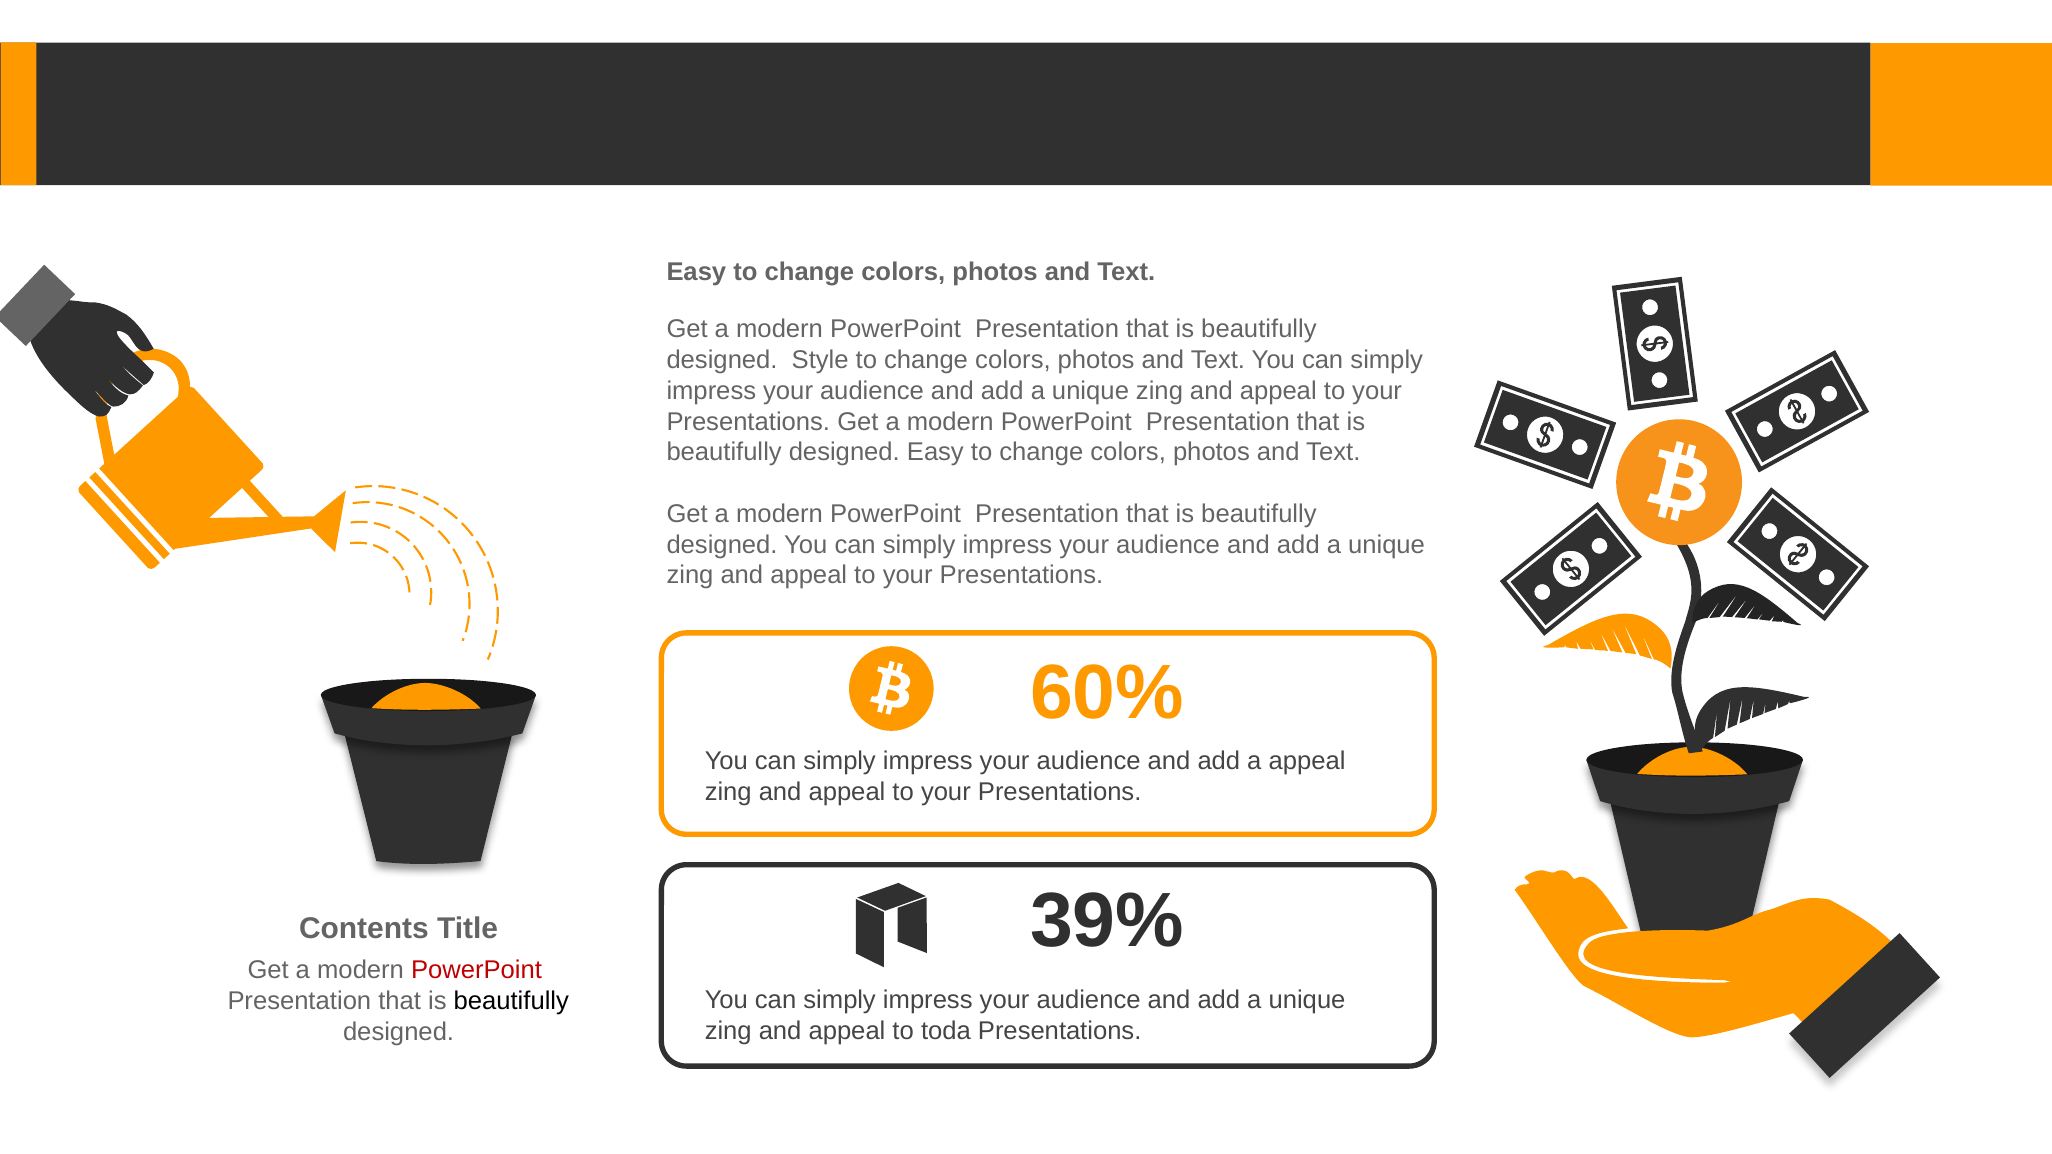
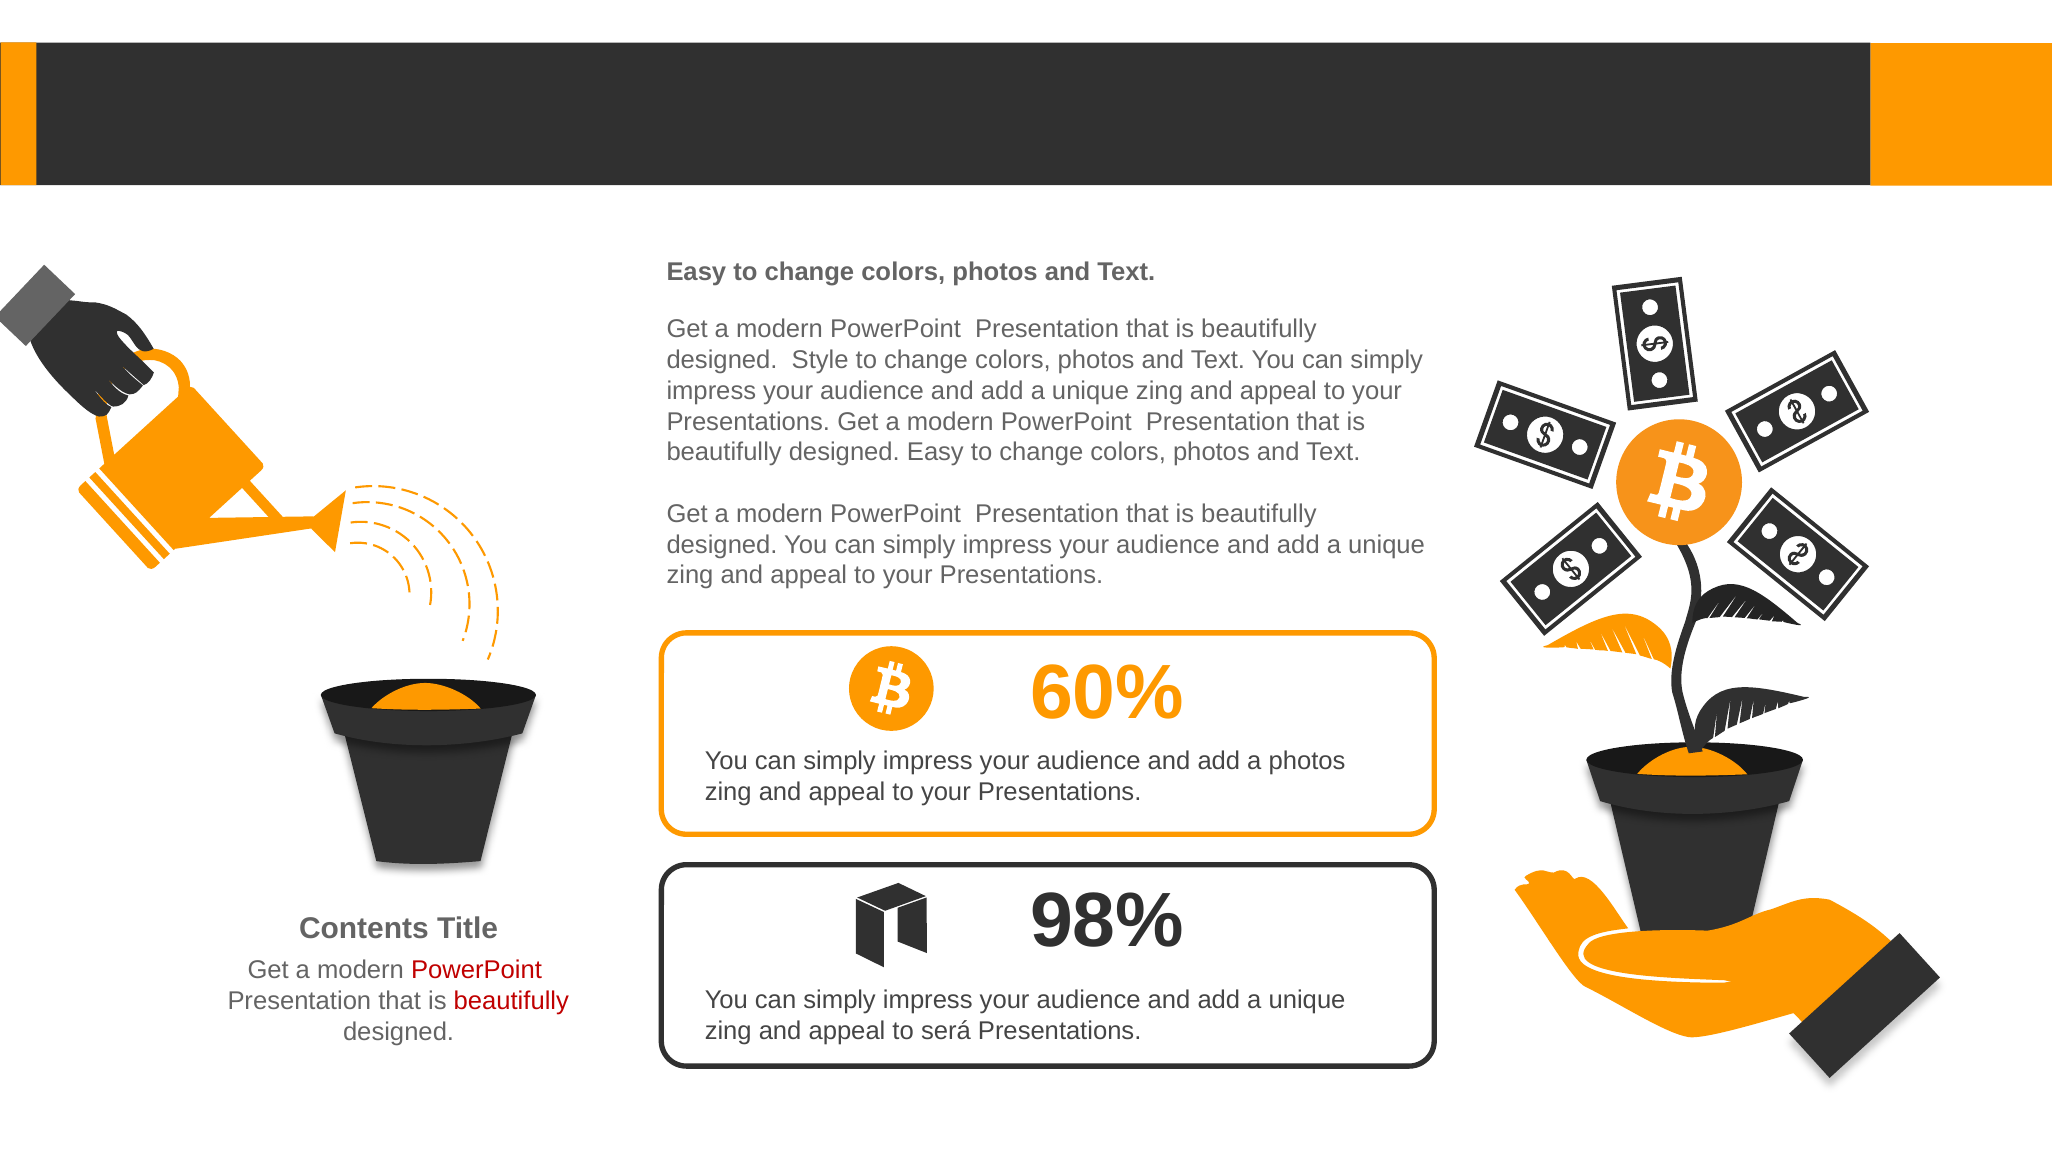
a appeal: appeal -> photos (1307, 761)
39%: 39% -> 98% (1107, 922)
beautifully colour: black -> red (511, 1001)
toda: toda -> será (946, 1032)
